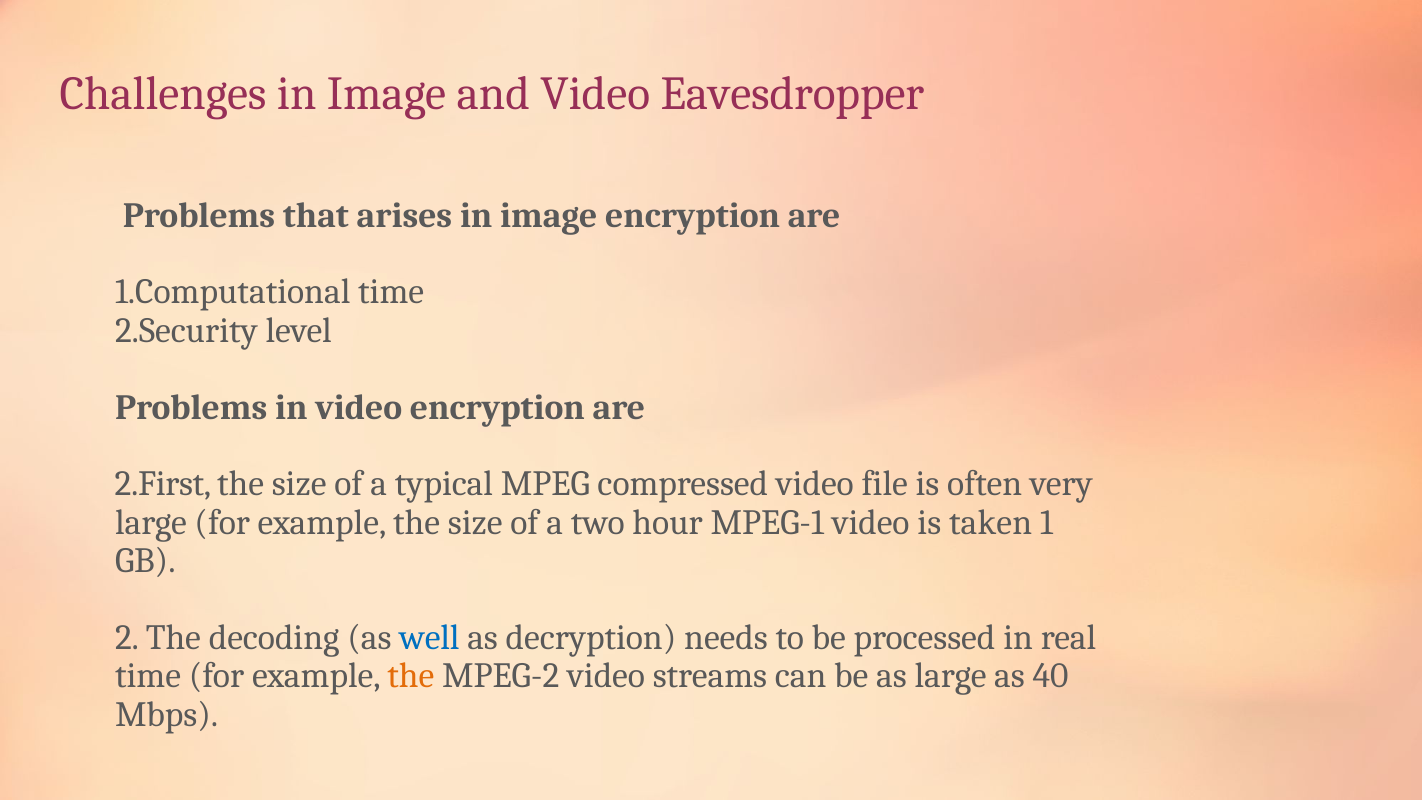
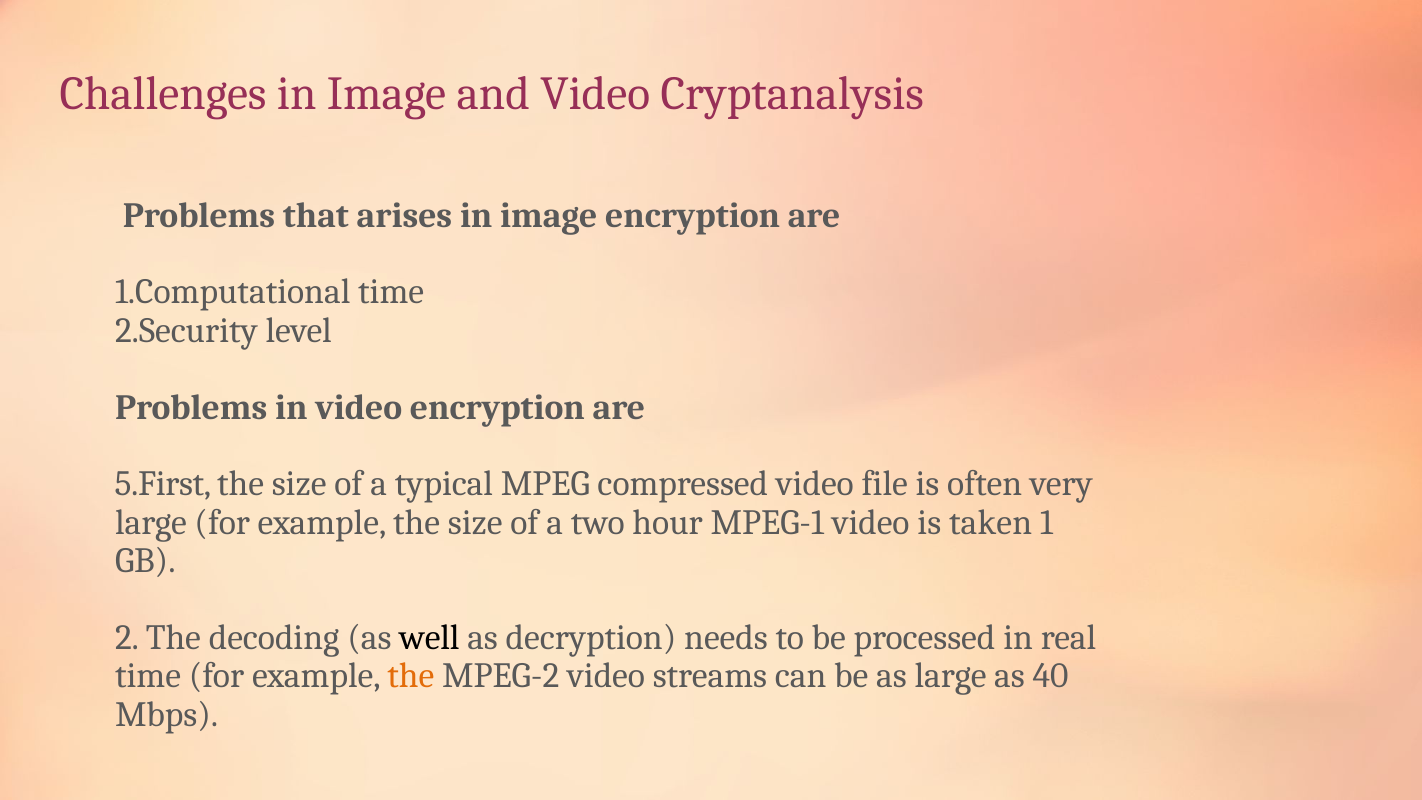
Eavesdropper: Eavesdropper -> Cryptanalysis (792, 94)
2.First: 2.First -> 5.First (163, 484)
well colour: blue -> black (429, 638)
